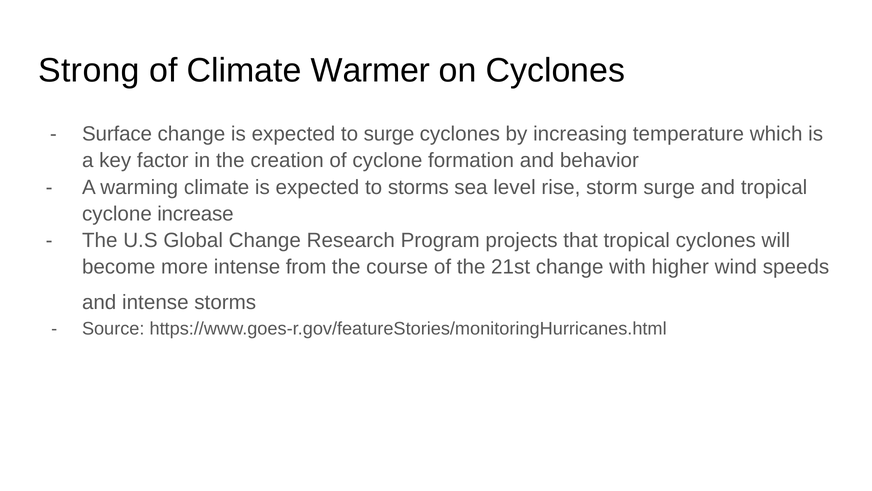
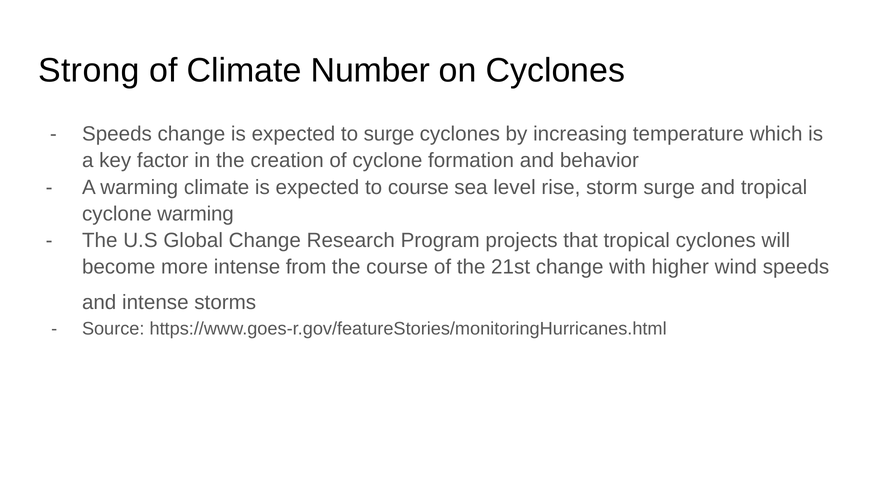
Warmer: Warmer -> Number (370, 71)
Surface: Surface -> Speeds (117, 134)
to storms: storms -> course (418, 187)
cyclone increase: increase -> warming (195, 214)
